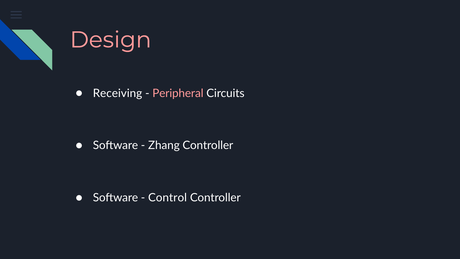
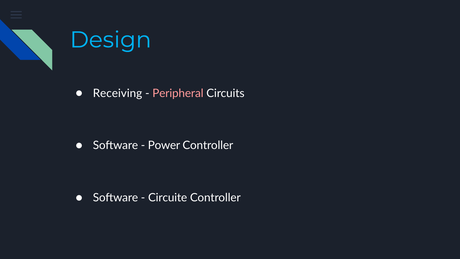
Design colour: pink -> light blue (111, 40)
Zhang: Zhang -> Power (164, 145)
Control: Control -> Circuite (168, 198)
